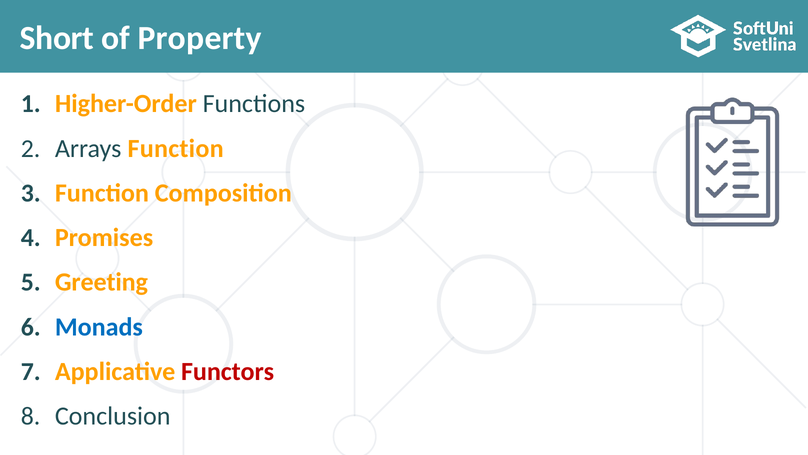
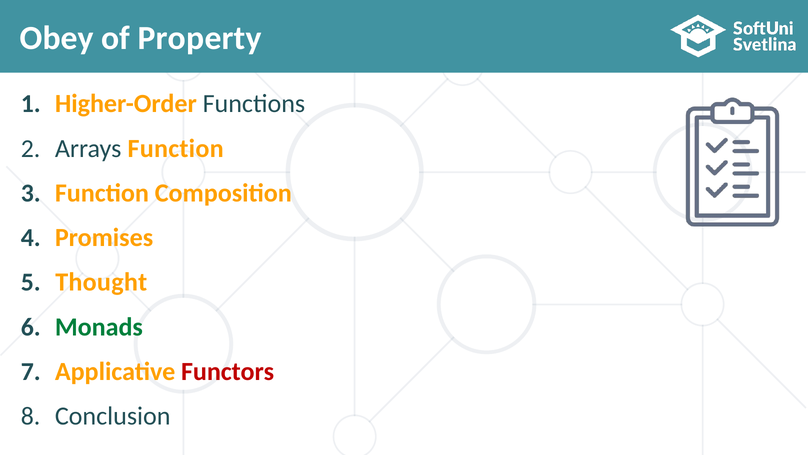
Short: Short -> Obey (57, 38)
Greeting: Greeting -> Thought (101, 282)
Monads colour: blue -> green (99, 327)
